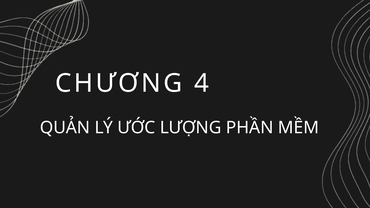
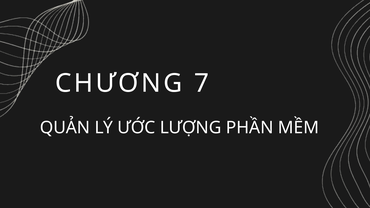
4: 4 -> 7 (201, 83)
